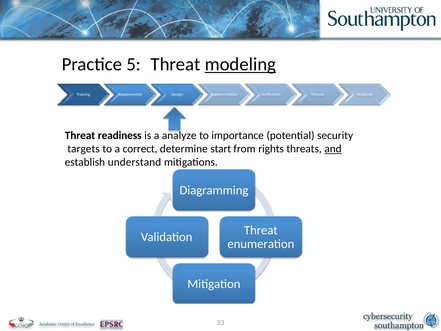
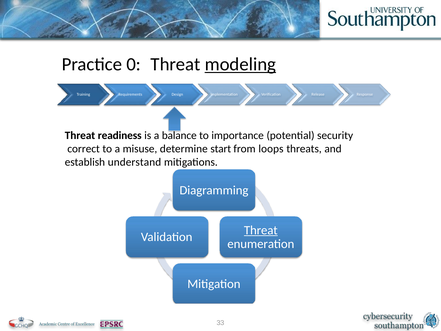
5: 5 -> 0 (134, 64)
analyze: analyze -> balance (179, 135)
targets: targets -> correct (84, 149)
correct: correct -> misuse (140, 149)
rights: rights -> loops (271, 149)
and underline: present -> none (333, 149)
Threat underline: none -> present (261, 230)
